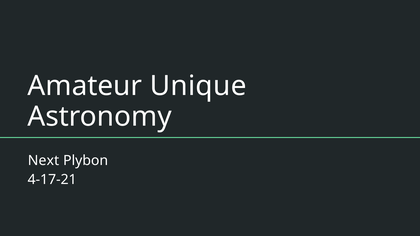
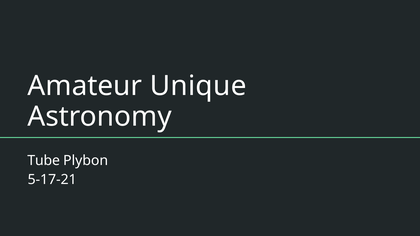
Next: Next -> Tube (44, 161)
4-17-21: 4-17-21 -> 5-17-21 (52, 180)
